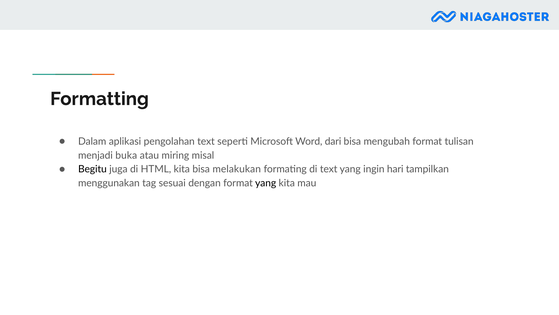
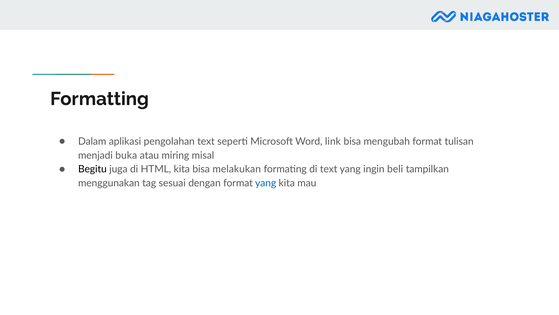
dari: dari -> link (333, 141)
hari: hari -> beli (395, 169)
yang colour: black -> blue (266, 183)
